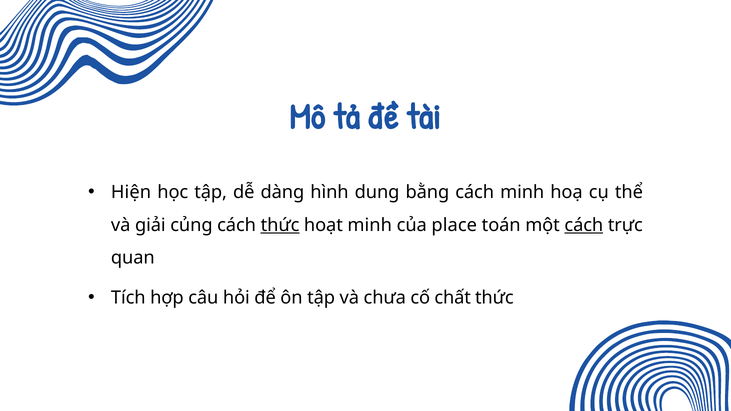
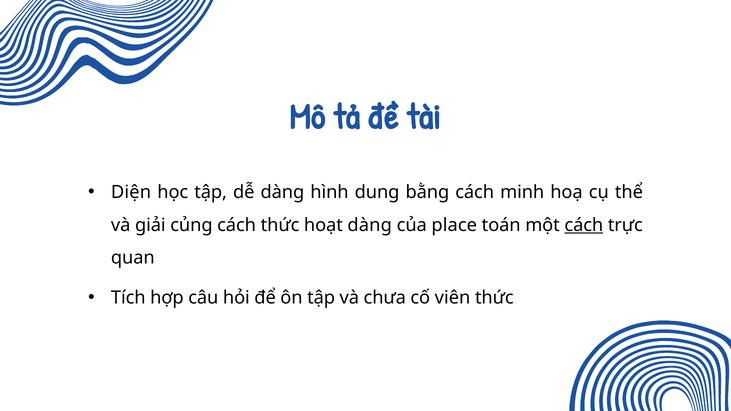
Hiện: Hiện -> Diện (131, 192)
thức underline: present -> none (280, 225)
hoạt minh: minh -> dàng (370, 225)
chất: chất -> viên (453, 298)
